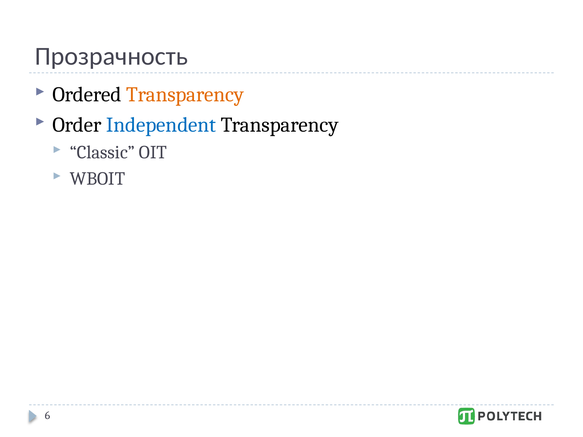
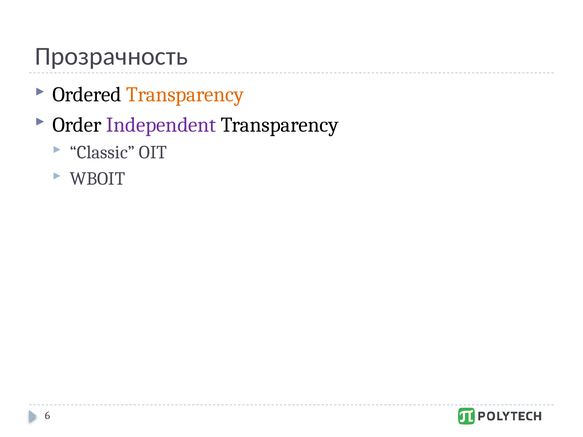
Independent colour: blue -> purple (161, 125)
